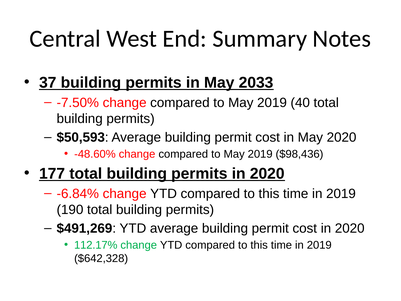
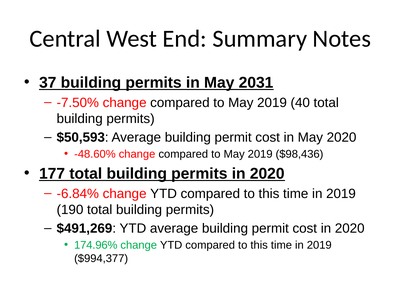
2033: 2033 -> 2031 (256, 83)
112.17%: 112.17% -> 174.96% (96, 245)
$642,328: $642,328 -> $994,377 (101, 258)
